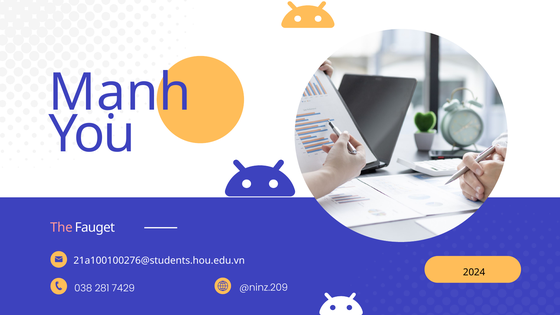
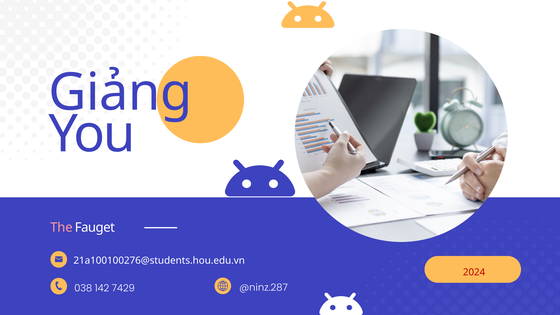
Mạnh: Mạnh -> Giảng (120, 93)
2024 colour: black -> red (474, 272)
@ninz.209: @ninz.209 -> @ninz.287 (264, 288)
281: 281 -> 142 (102, 288)
